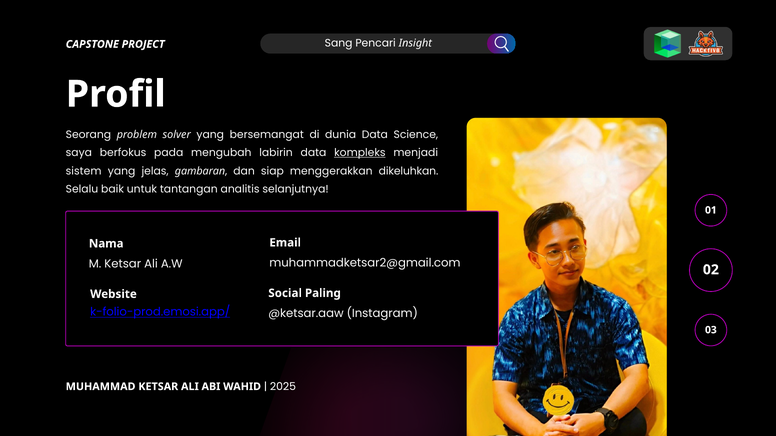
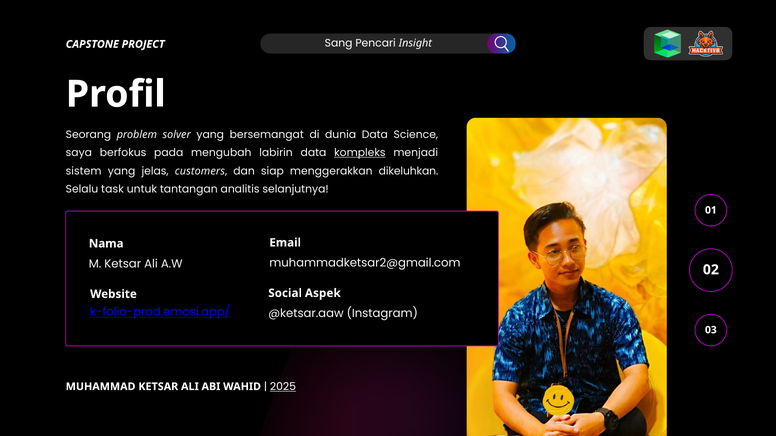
gambaran: gambaran -> customers (200, 171)
baik: baik -> task (112, 190)
Paling: Paling -> Aspek (323, 293)
2025 underline: none -> present (283, 387)
